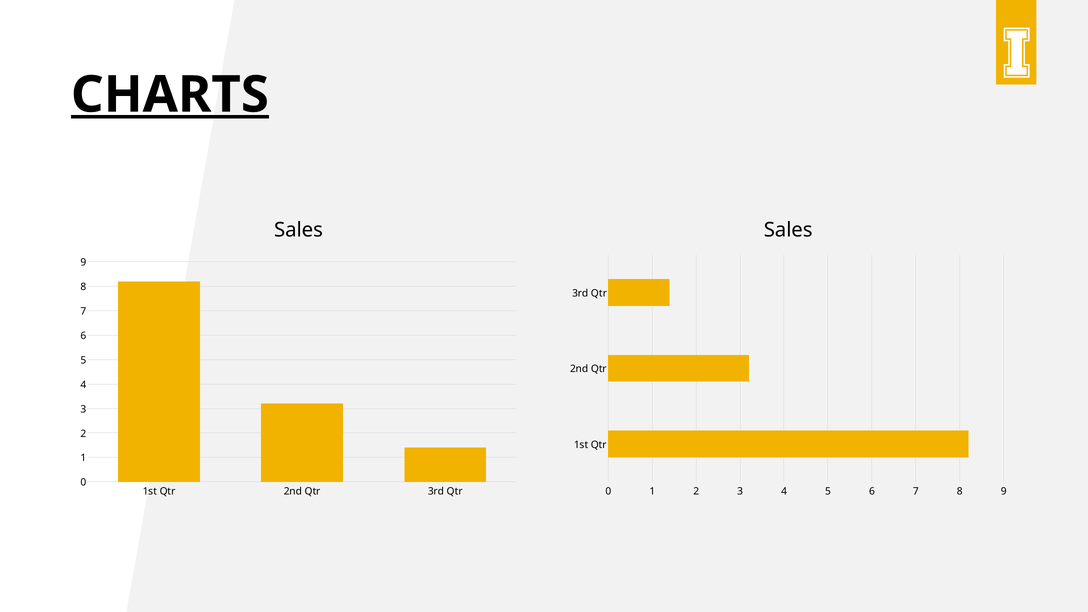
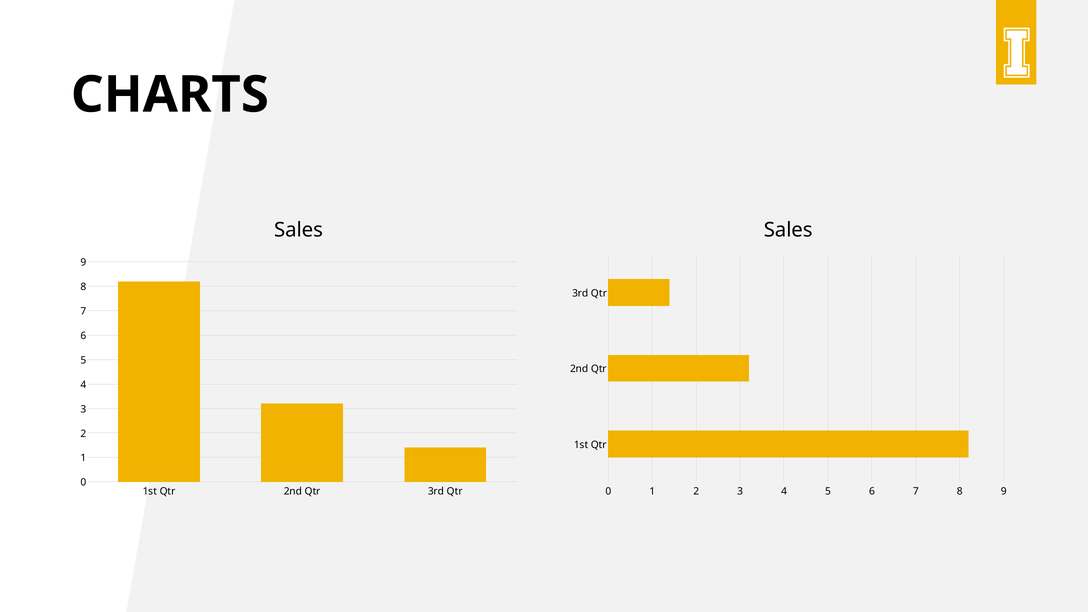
CHARTS underline: present -> none (170, 95)
